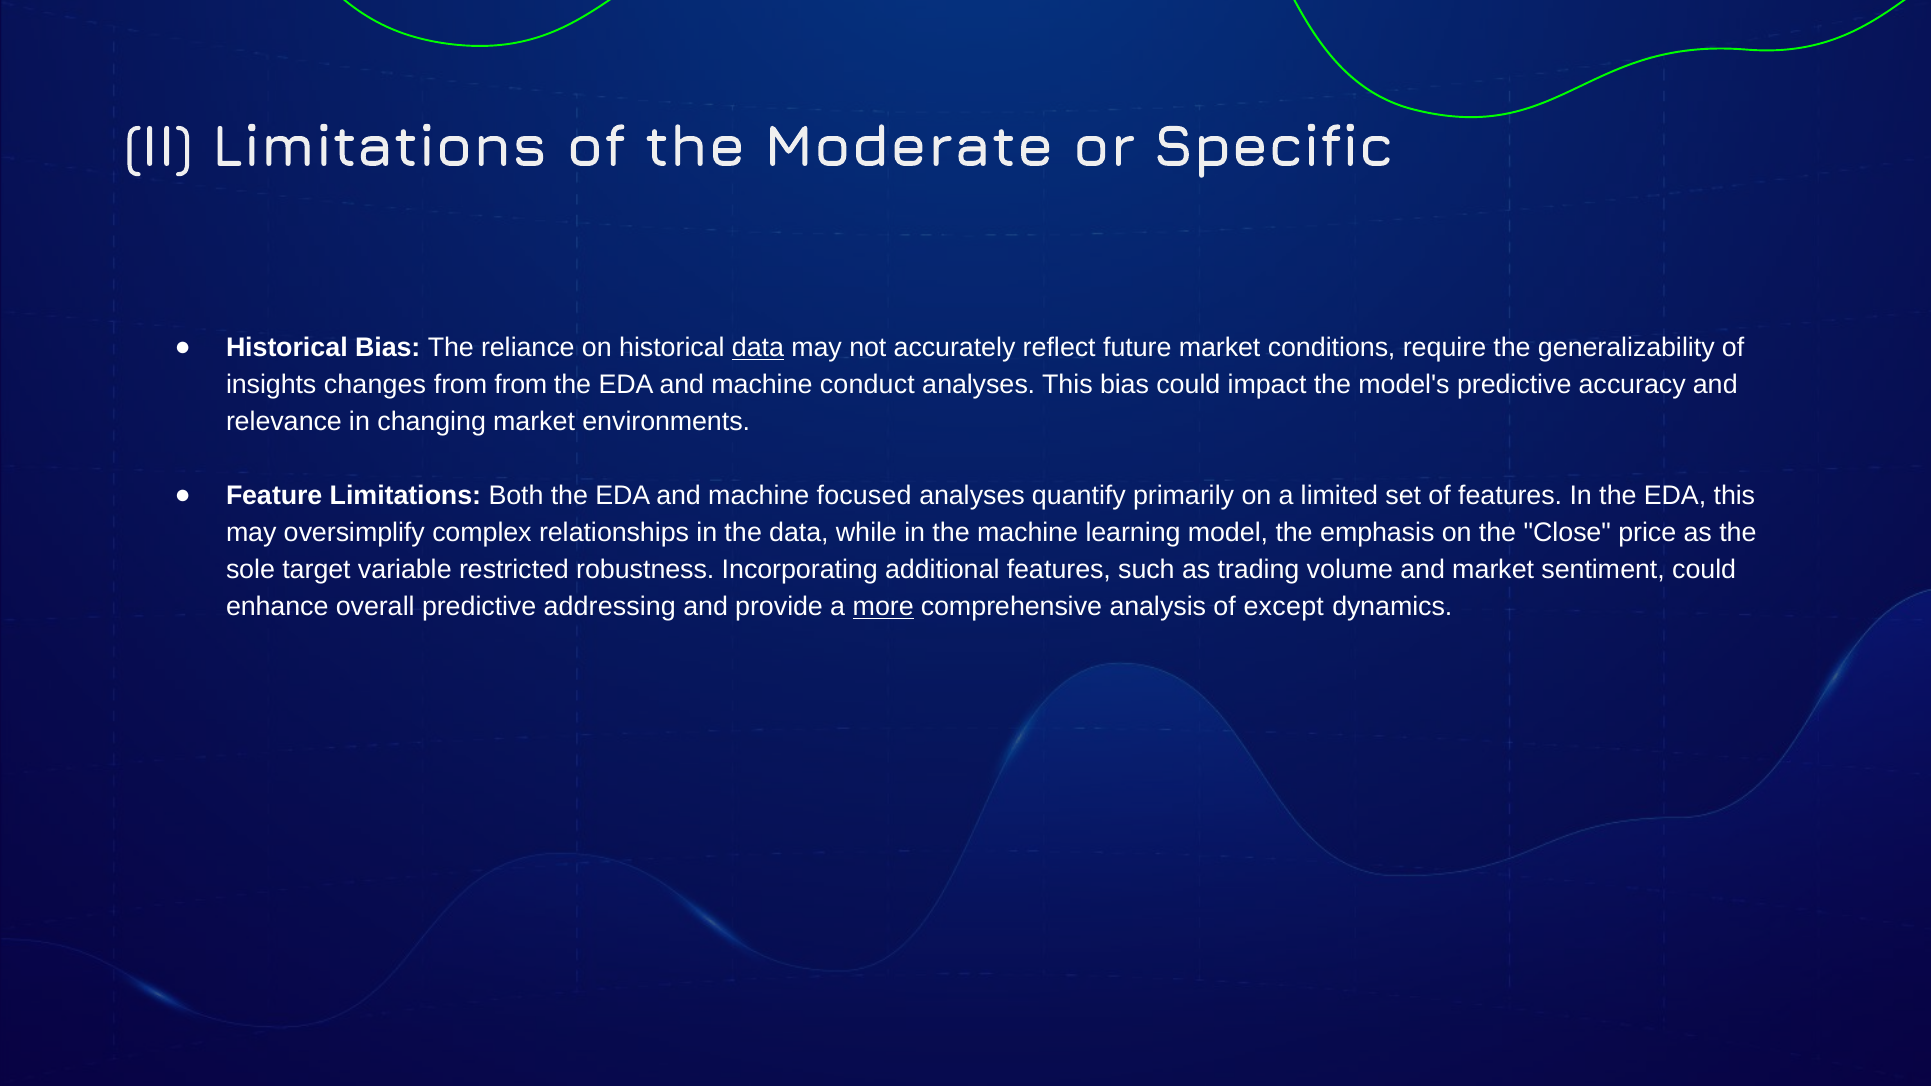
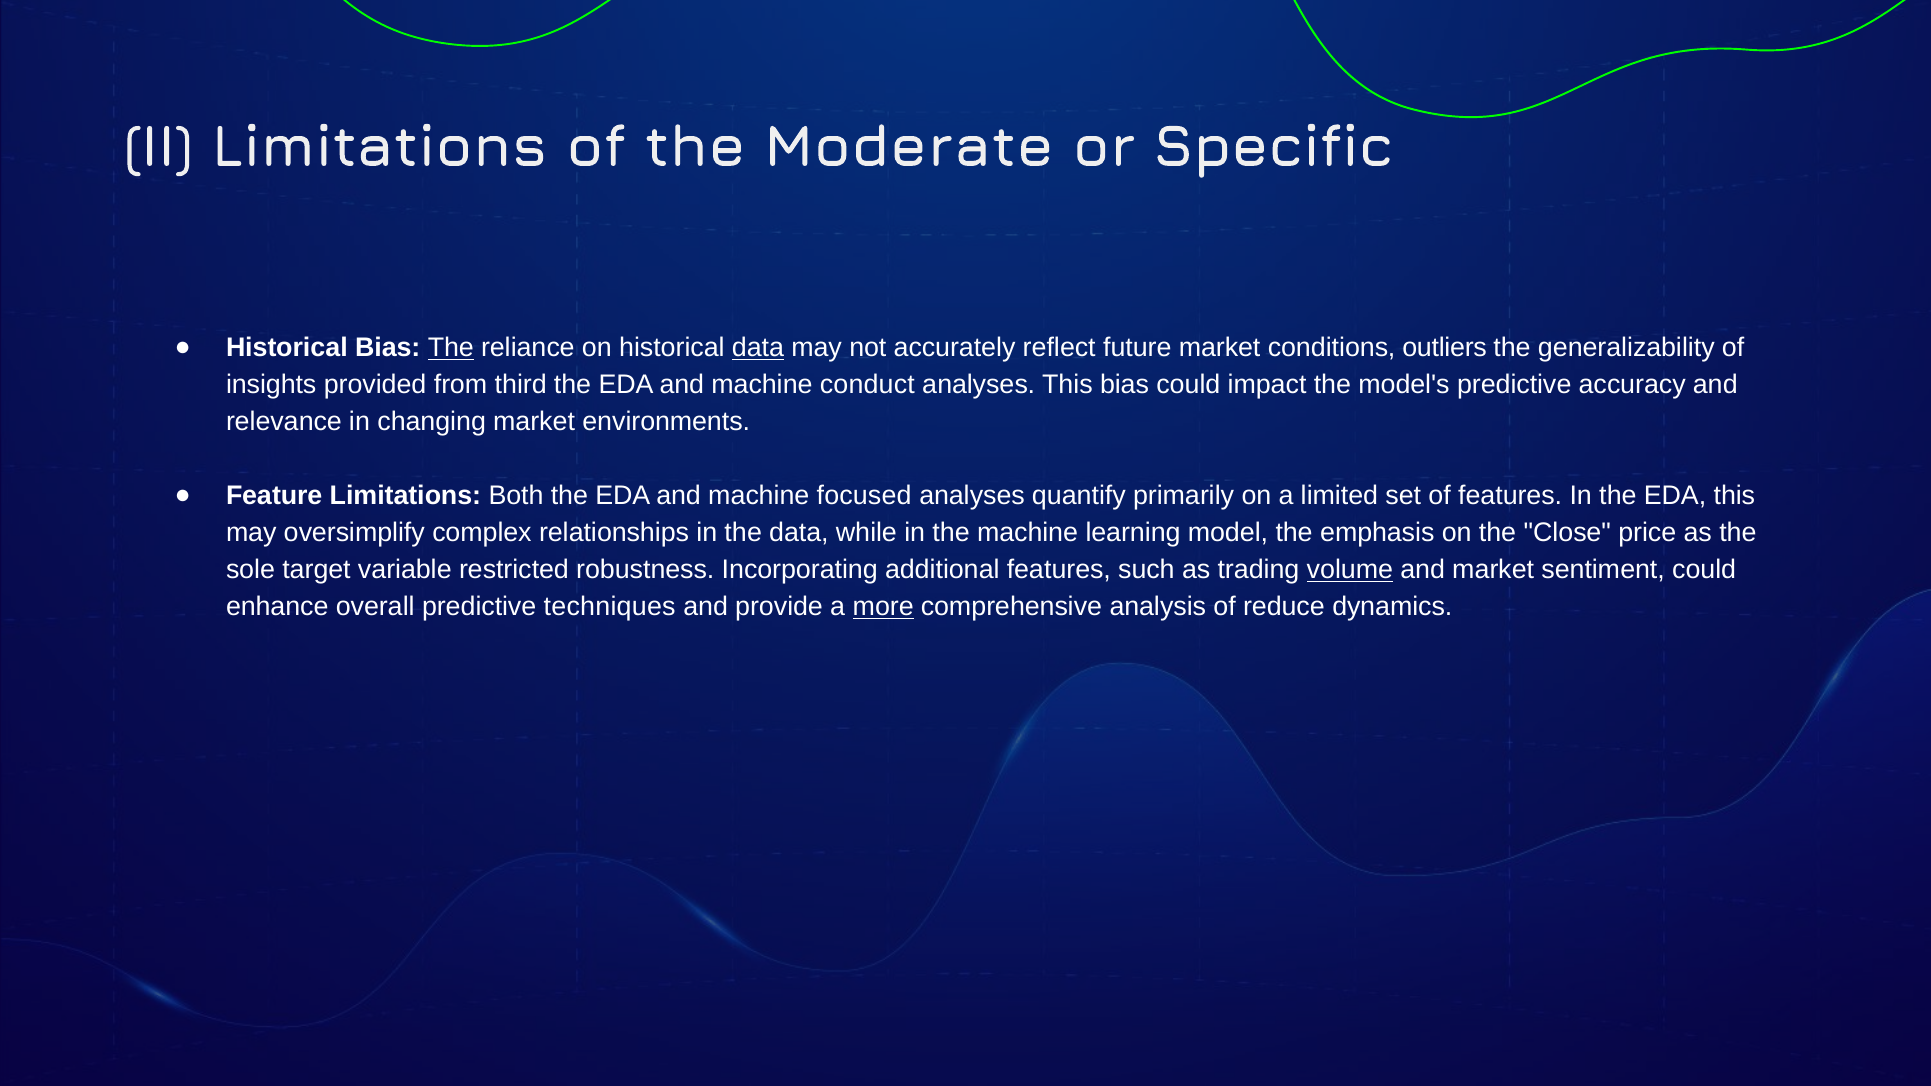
The underline: none -> present (451, 348)
require: require -> outliers (1445, 348)
changes: changes -> provided (375, 385)
from from: from -> third (521, 385)
volume underline: none -> present (1350, 570)
addressing: addressing -> techniques (610, 607)
except: except -> reduce (1284, 607)
